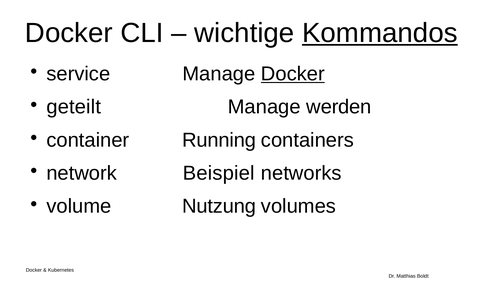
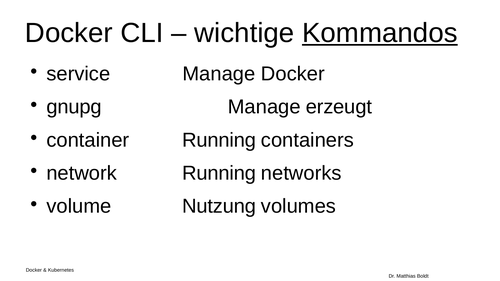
Docker underline: present -> none (293, 74)
geteilt: geteilt -> gnupg (74, 107)
werden: werden -> erzeugt (339, 107)
network Beispiel: Beispiel -> Running (219, 173)
